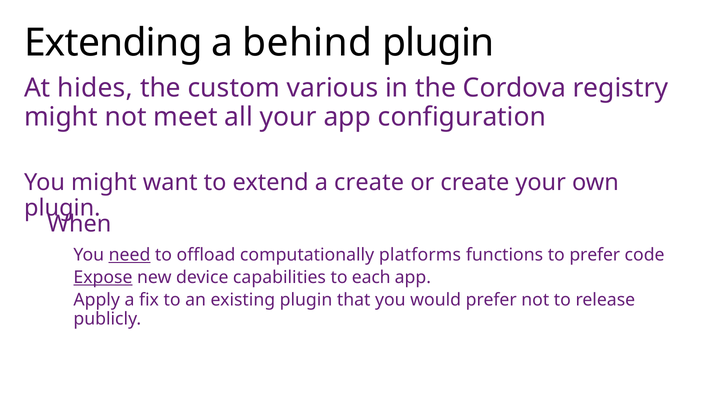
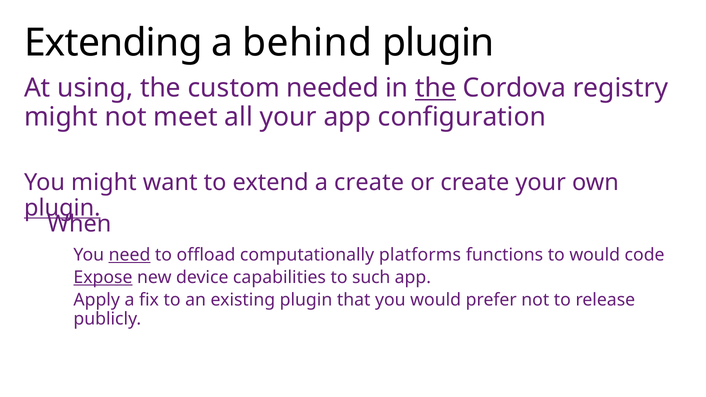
hides: hides -> using (95, 88)
various: various -> needed (333, 88)
the underline: none -> present (436, 88)
plugin underline: none -> present (62, 208)
to prefer: prefer -> would (595, 255)
each: each -> such (371, 278)
